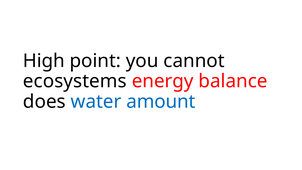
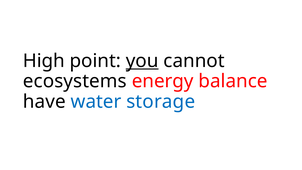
you underline: none -> present (142, 61)
does: does -> have (44, 102)
amount: amount -> storage (161, 102)
